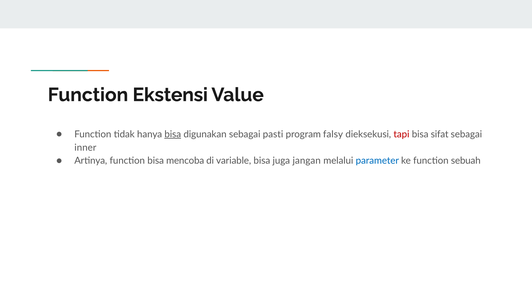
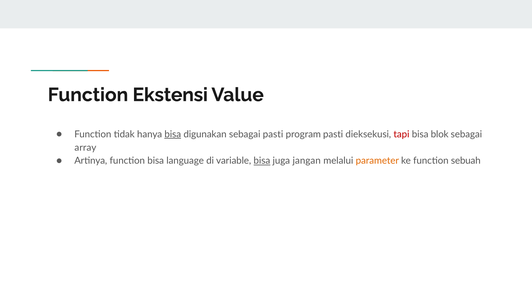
program falsy: falsy -> pasti (333, 134)
sifat: sifat -> blok (440, 134)
inner: inner -> array (85, 148)
mencoba: mencoba -> language (185, 161)
bisa underline: none -> present (262, 161)
parameter colour: blue -> orange (377, 161)
